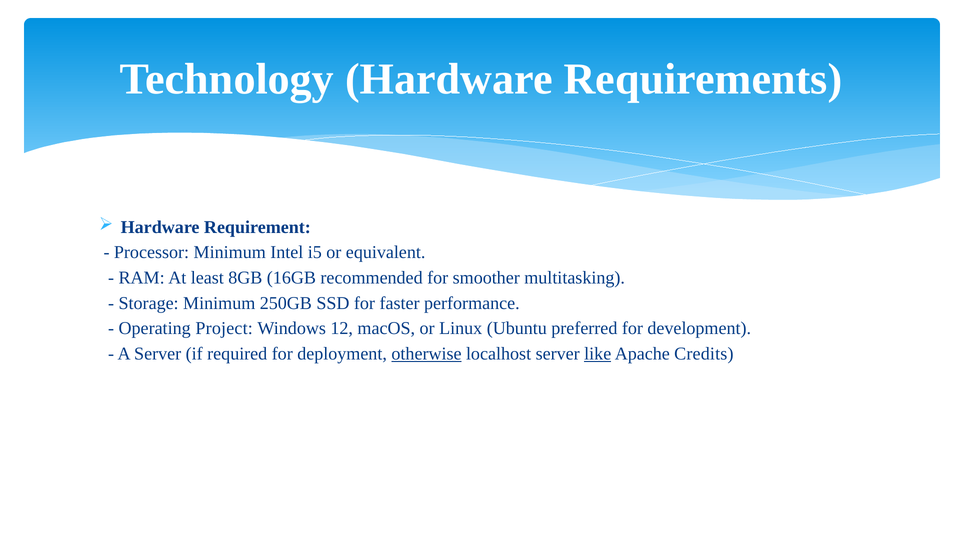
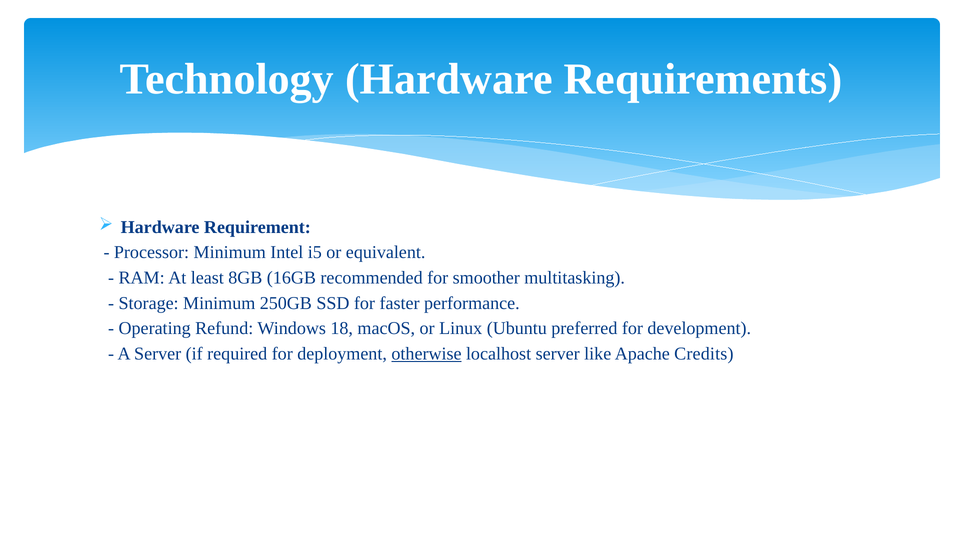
Project: Project -> Refund (224, 328)
12: 12 -> 18 (342, 328)
like underline: present -> none (598, 353)
